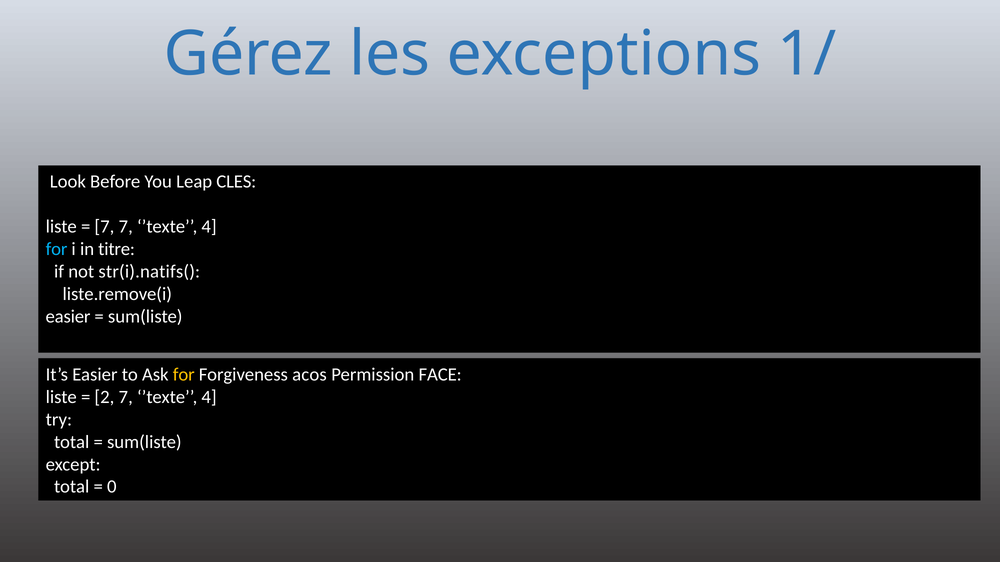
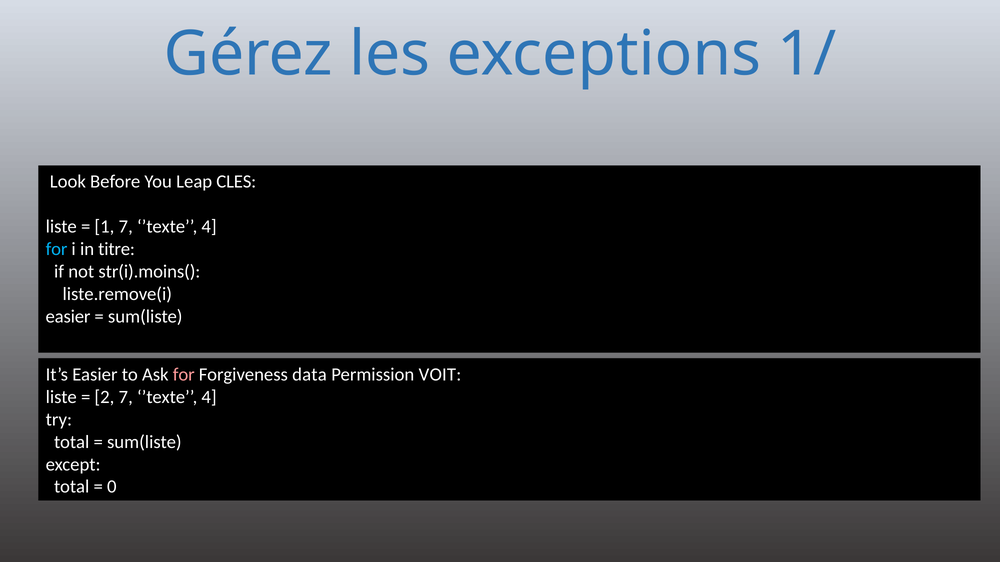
7: 7 -> 1 (104, 227)
str(i).natifs(: str(i).natifs( -> str(i).moins( (149, 272)
for colour: yellow -> pink (184, 375)
acos: acos -> data (309, 375)
FACE: FACE -> VOIT (440, 375)
